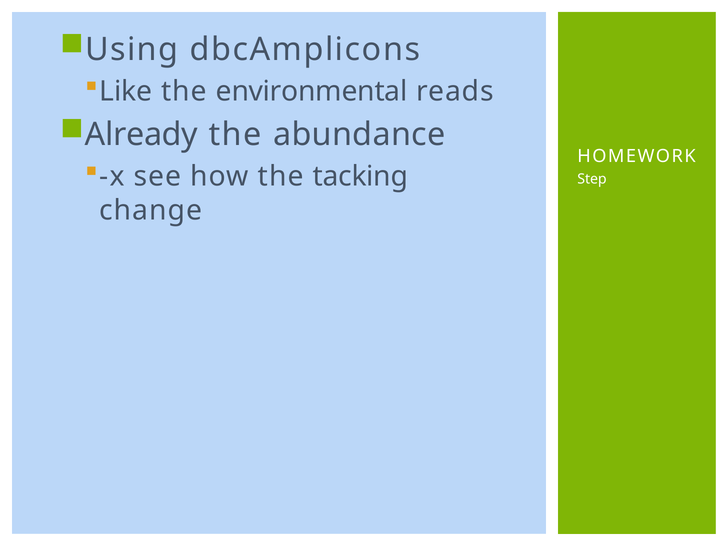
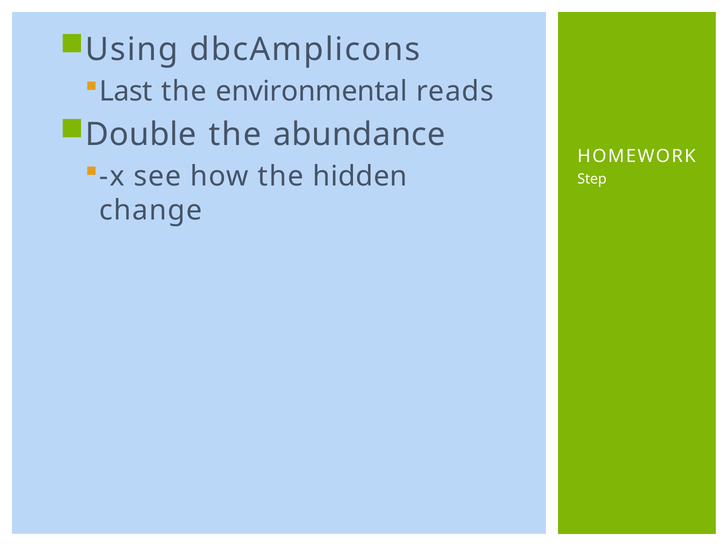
Like: Like -> Last (126, 91)
Already: Already -> Double (141, 135)
tacking: tacking -> hidden (360, 176)
